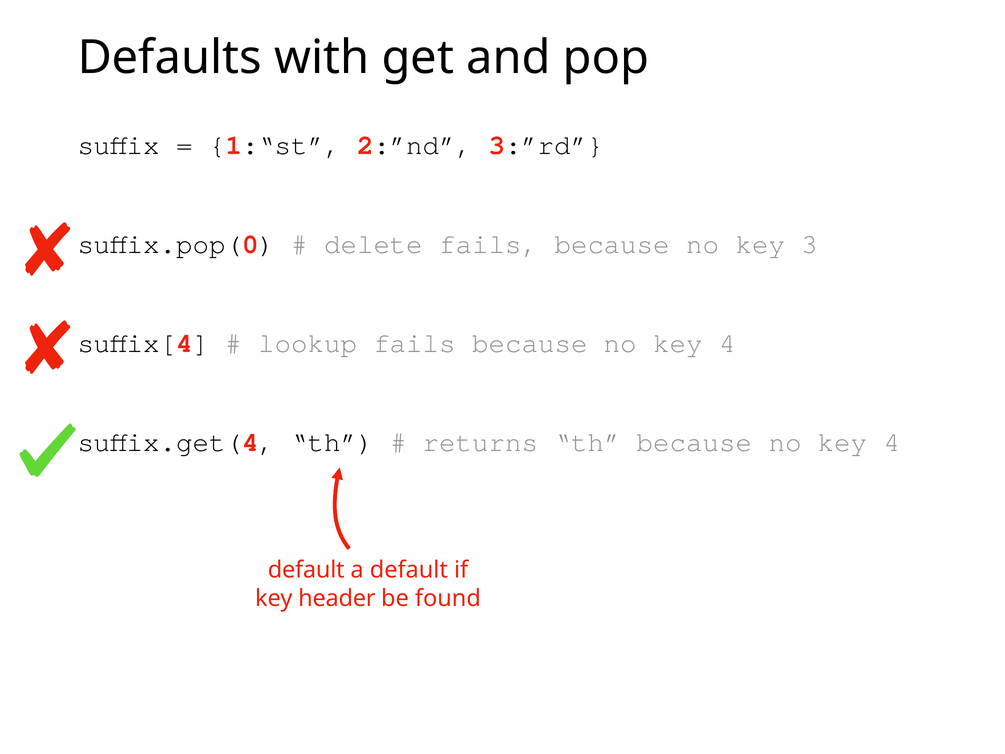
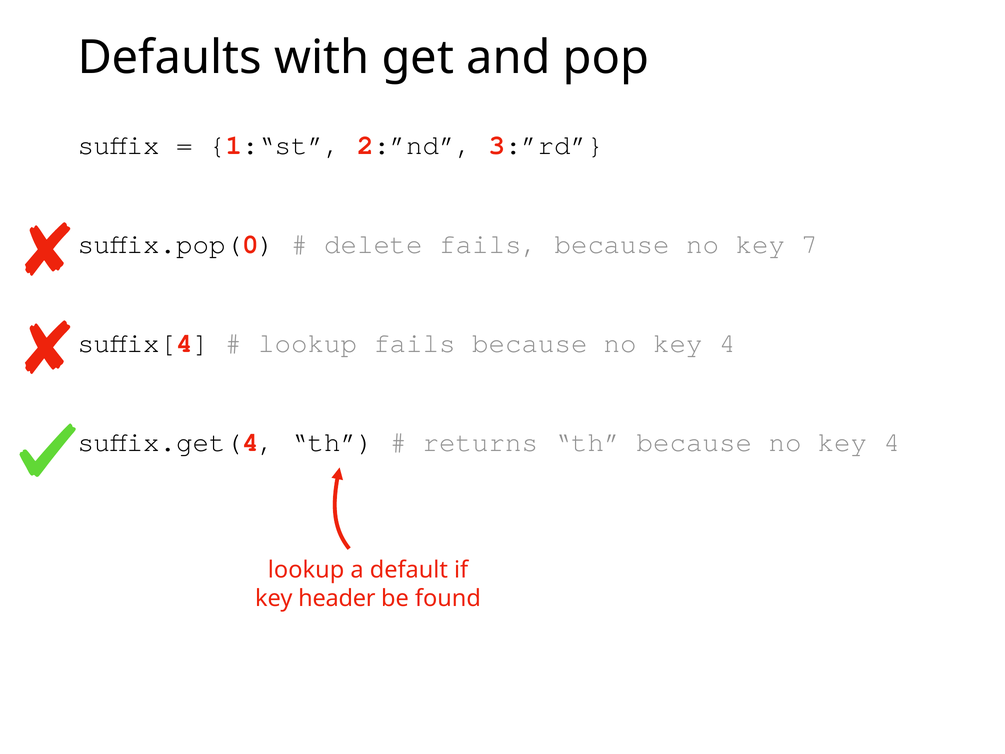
3: 3 -> 7 (810, 244)
default: default -> lookup (306, 570)
